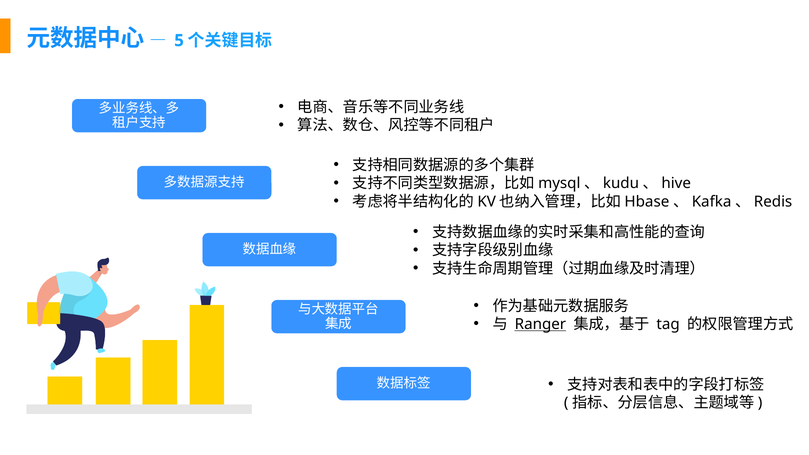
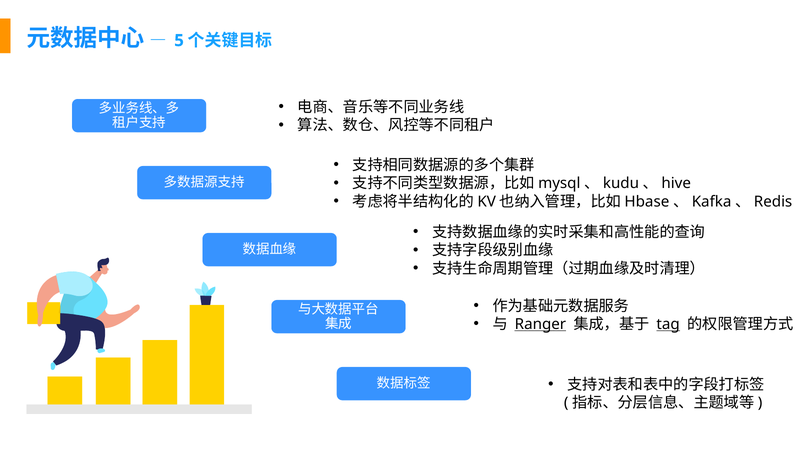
tag underline: none -> present (668, 324)
